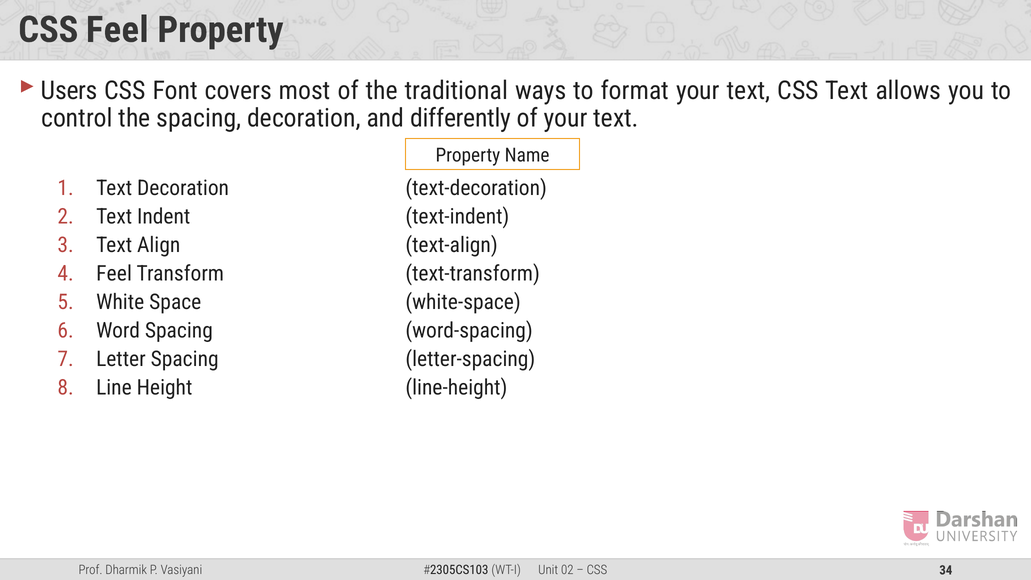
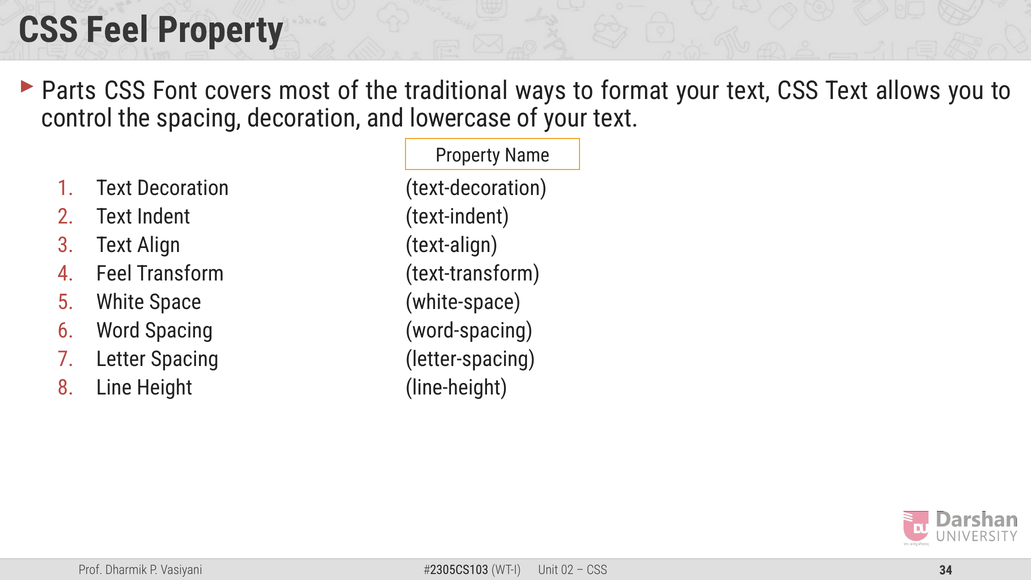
Users: Users -> Parts (69, 91)
differently: differently -> lowercase (461, 118)
